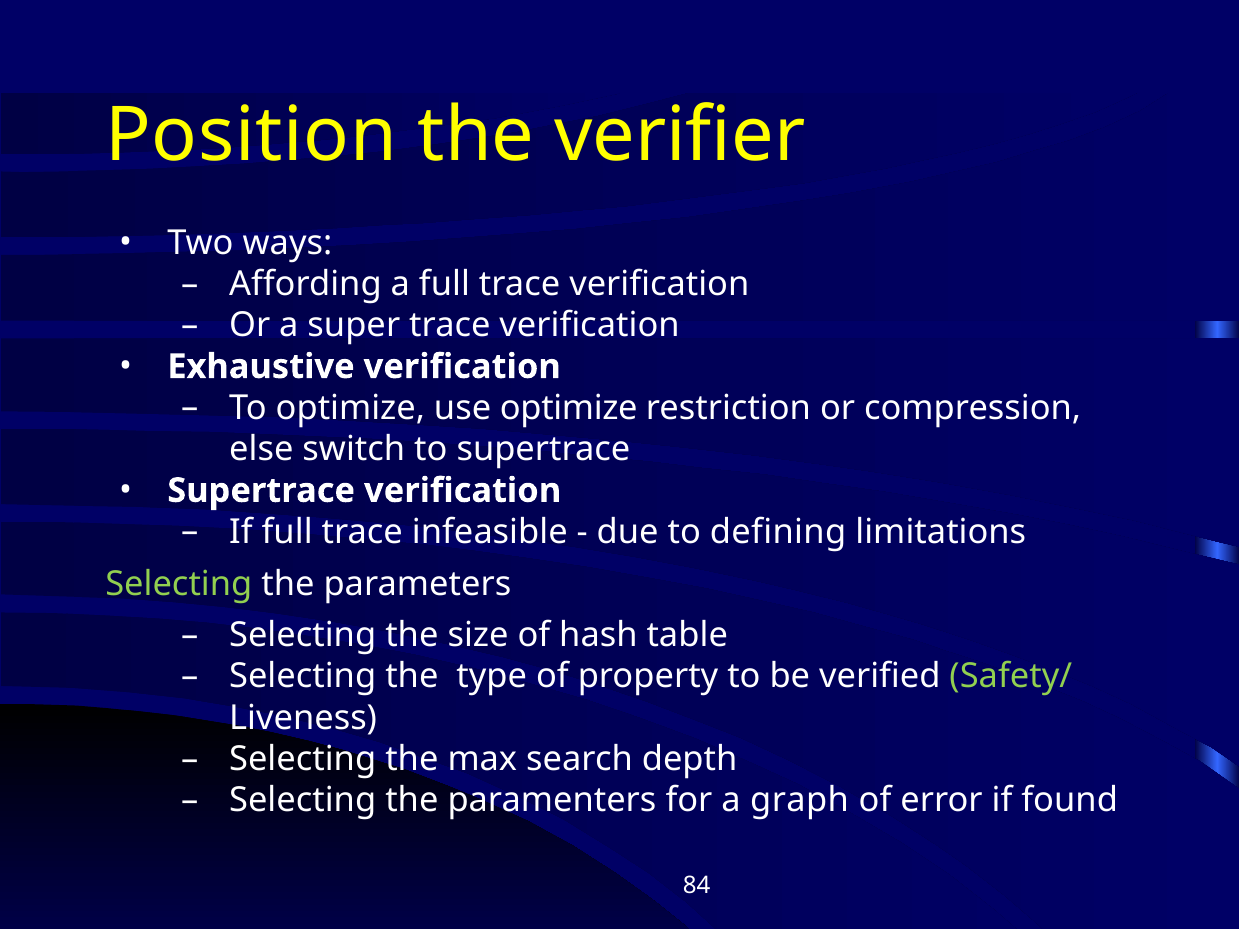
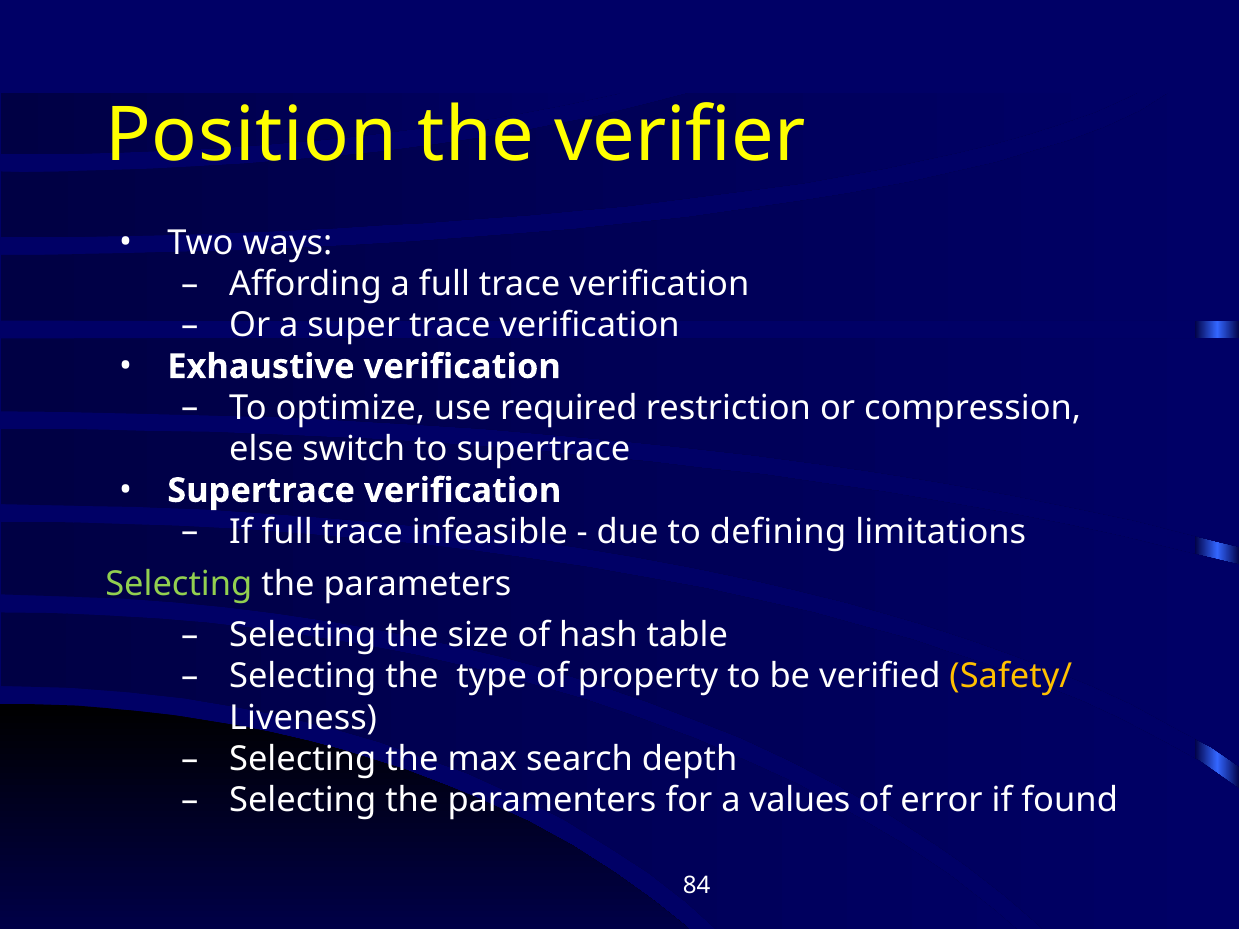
use optimize: optimize -> required (569, 408)
Safety/ colour: light green -> yellow (1011, 677)
graph: graph -> values (800, 801)
